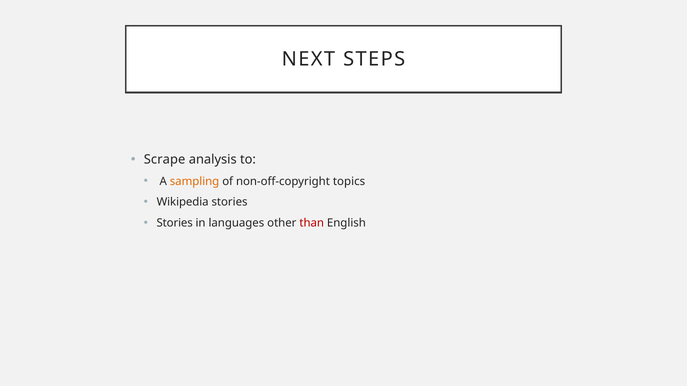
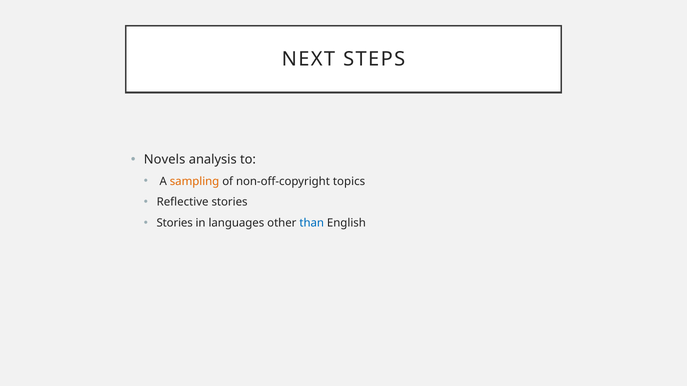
Scrape: Scrape -> Novels (165, 160)
Wikipedia: Wikipedia -> Reflective (183, 202)
than colour: red -> blue (312, 223)
